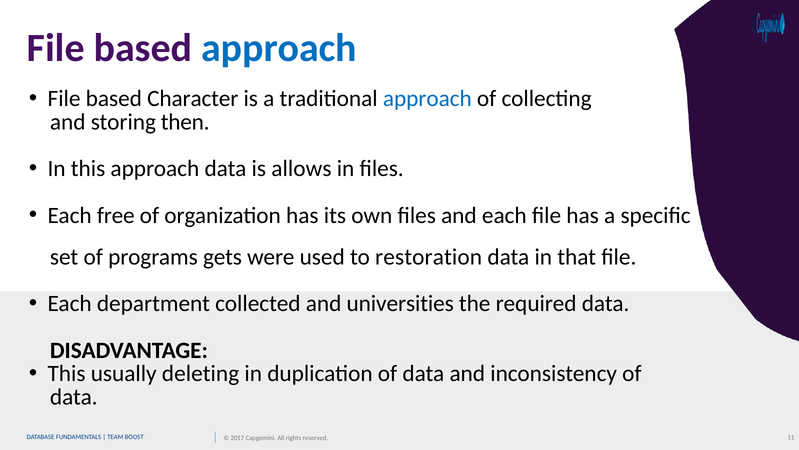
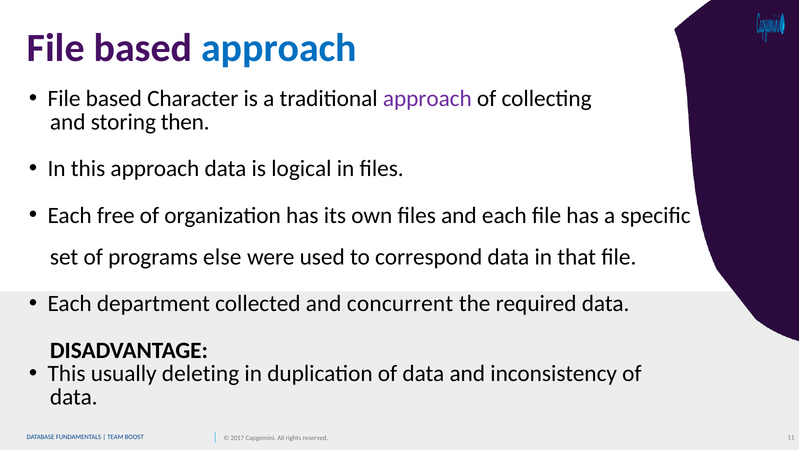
approach colour: blue -> purple (427, 99)
allows: allows -> logical (301, 168)
gets: gets -> else (222, 257)
restoration: restoration -> correspond (429, 257)
universities: universities -> concurrent (400, 303)
